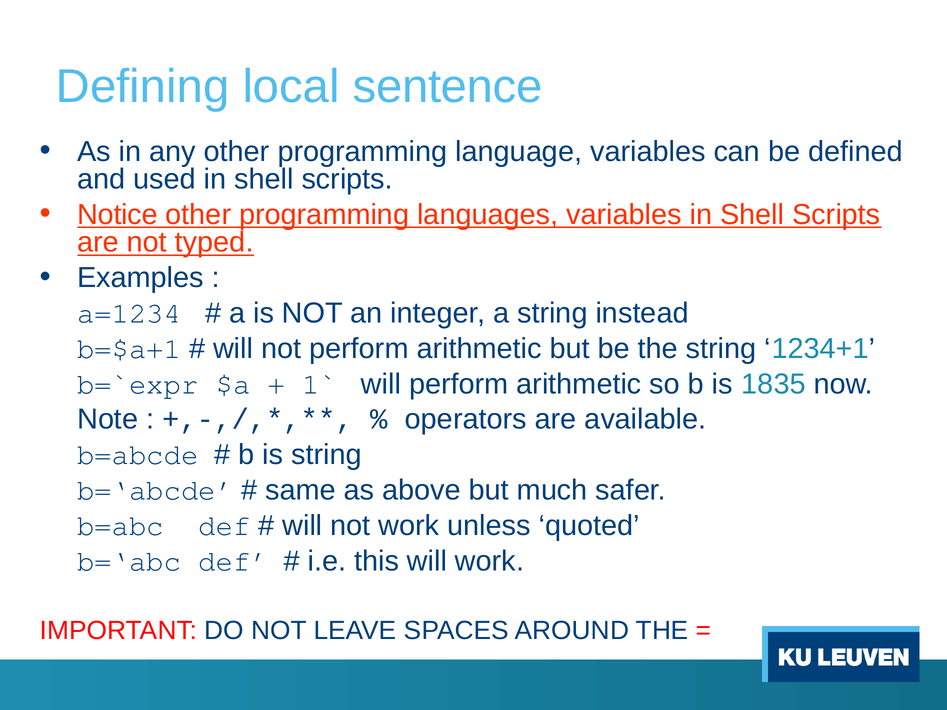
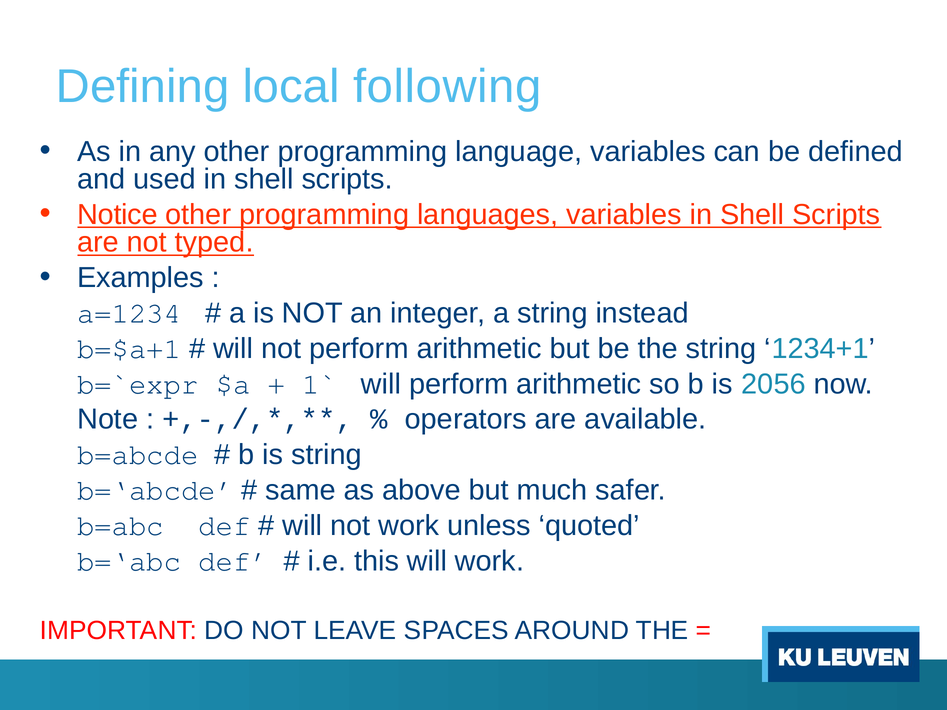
sentence: sentence -> following (447, 87)
1835: 1835 -> 2056 (774, 384)
